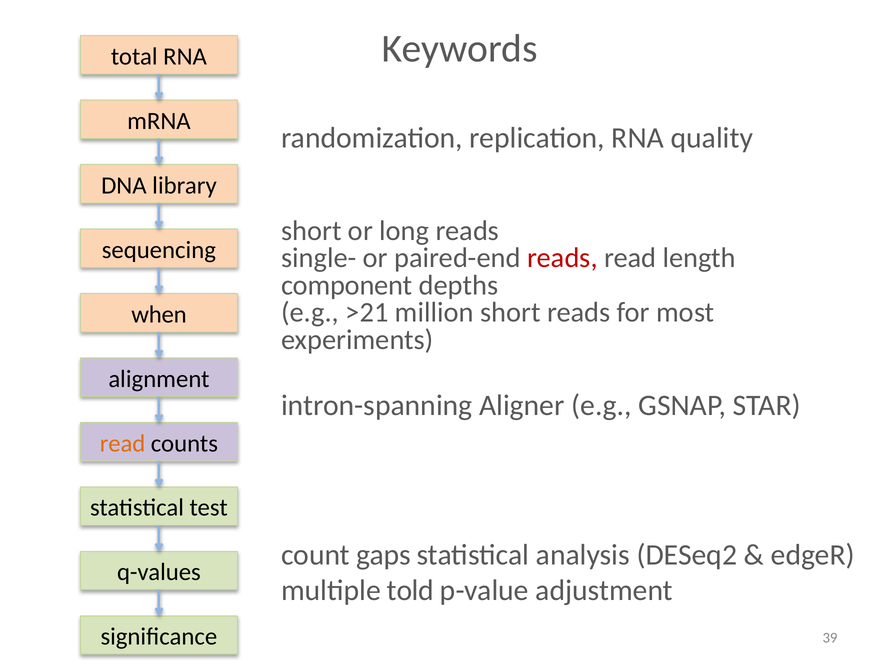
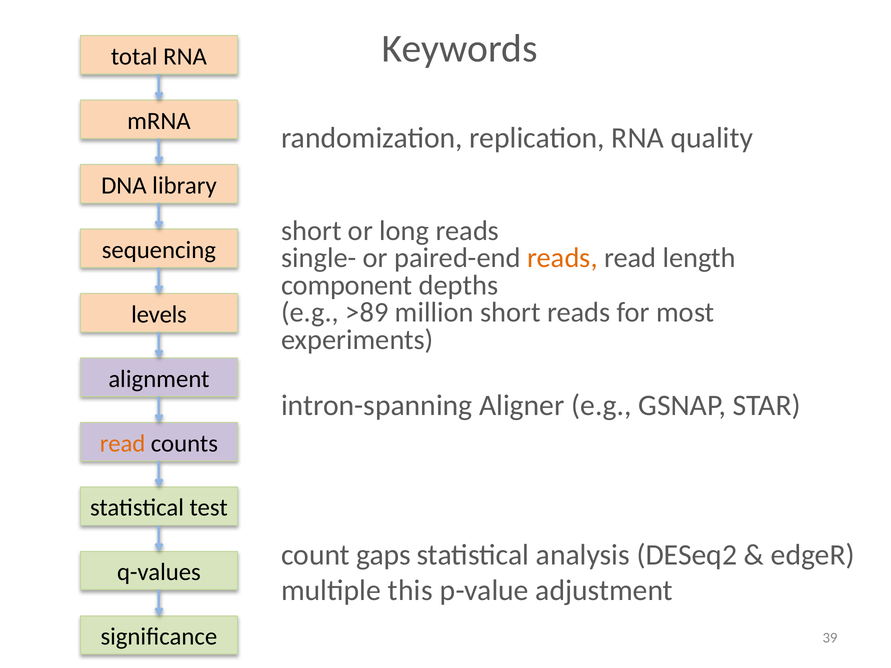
reads colour: red -> orange (562, 258)
>21: >21 -> >89 (367, 313)
when: when -> levels (159, 315)
told: told -> this (410, 591)
